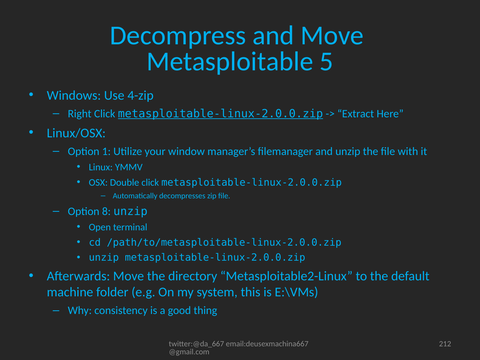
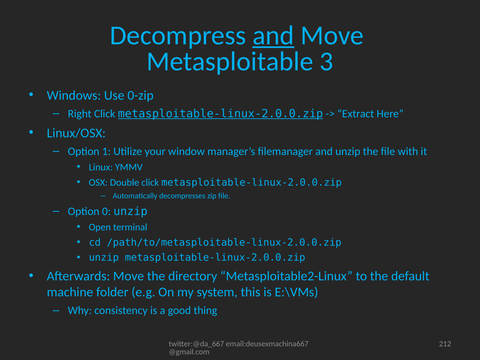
and underline: none -> present (273, 35)
5: 5 -> 3 (326, 62)
4-zip: 4-zip -> 0-zip (141, 95)
8: 8 -> 0 (106, 211)
